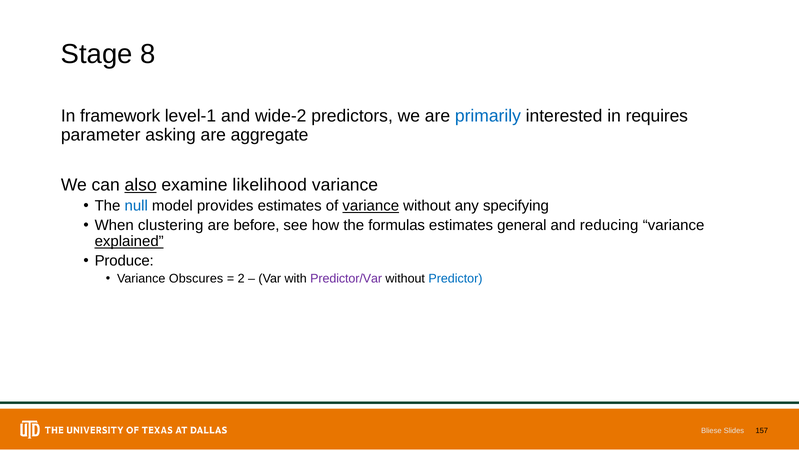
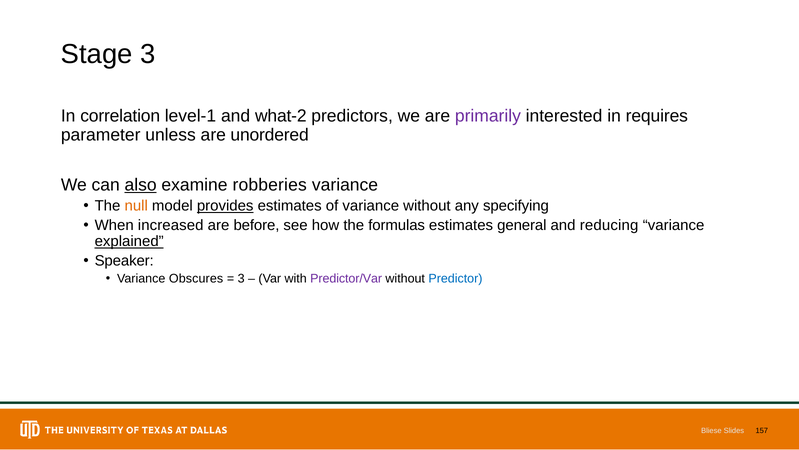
Stage 8: 8 -> 3 (148, 54)
framework: framework -> correlation (120, 116)
wide-2: wide-2 -> what-2 (281, 116)
primarily colour: blue -> purple (488, 116)
asking: asking -> unless (171, 135)
aggregate: aggregate -> unordered (270, 135)
likelihood: likelihood -> robberies (270, 185)
null colour: blue -> orange (136, 206)
provides underline: none -> present (225, 206)
variance underline: present -> none (371, 206)
clustering: clustering -> increased (171, 225)
Produce: Produce -> Speaker (124, 260)
2: 2 -> 3 (241, 278)
